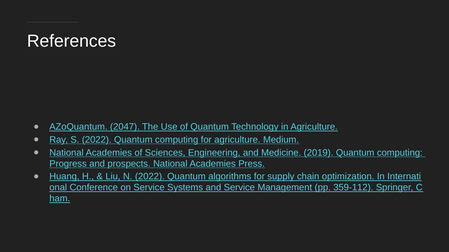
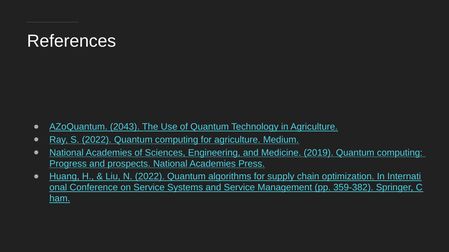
2047: 2047 -> 2043 (125, 127)
359-112: 359-112 -> 359-382 (353, 188)
